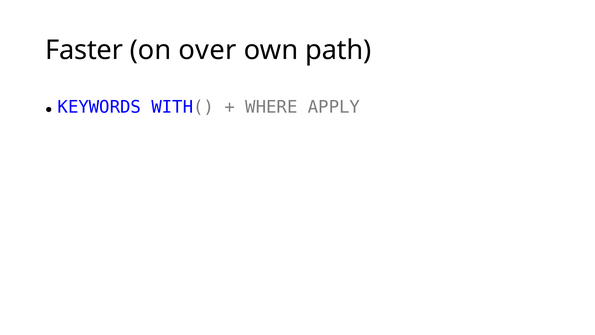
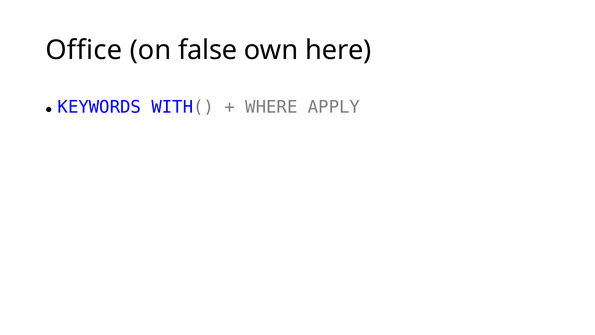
Faster: Faster -> Office (84, 50)
over: over -> false (208, 50)
path: path -> here (338, 50)
